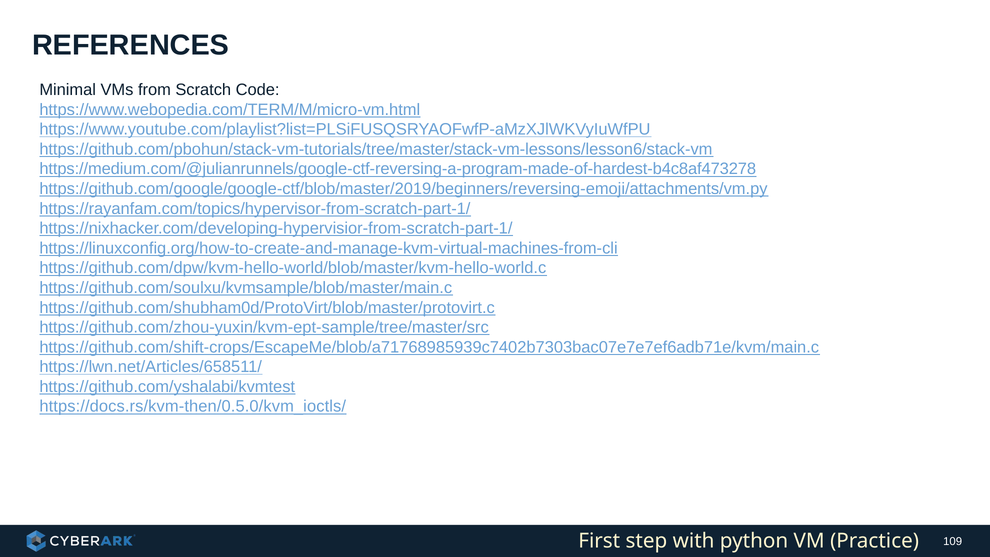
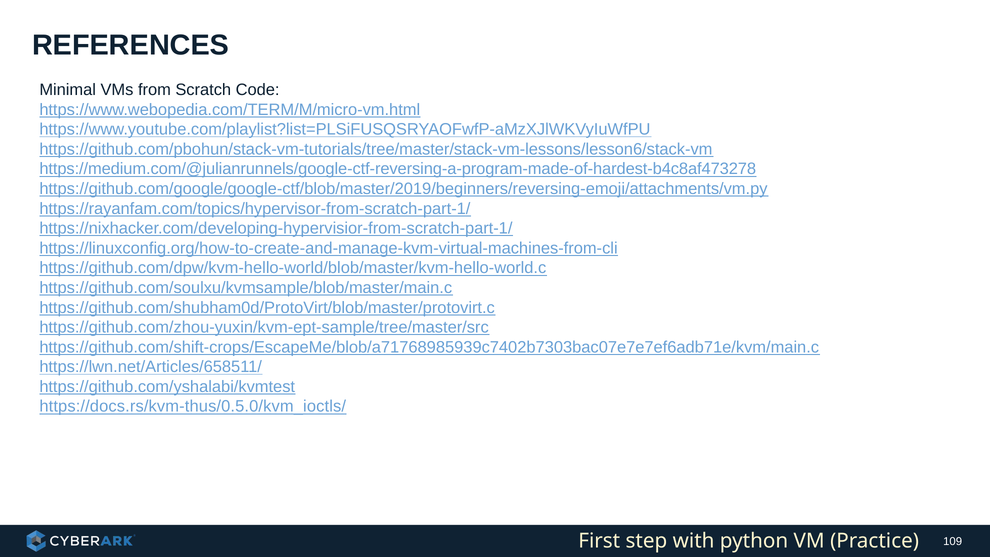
https://docs.rs/kvm-then/0.5.0/kvm_ioctls/: https://docs.rs/kvm-then/0.5.0/kvm_ioctls/ -> https://docs.rs/kvm-thus/0.5.0/kvm_ioctls/ (193, 406)
